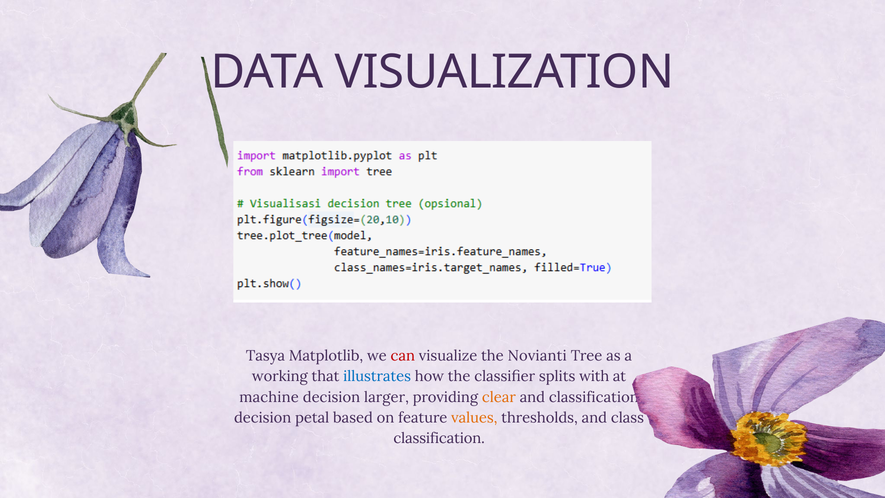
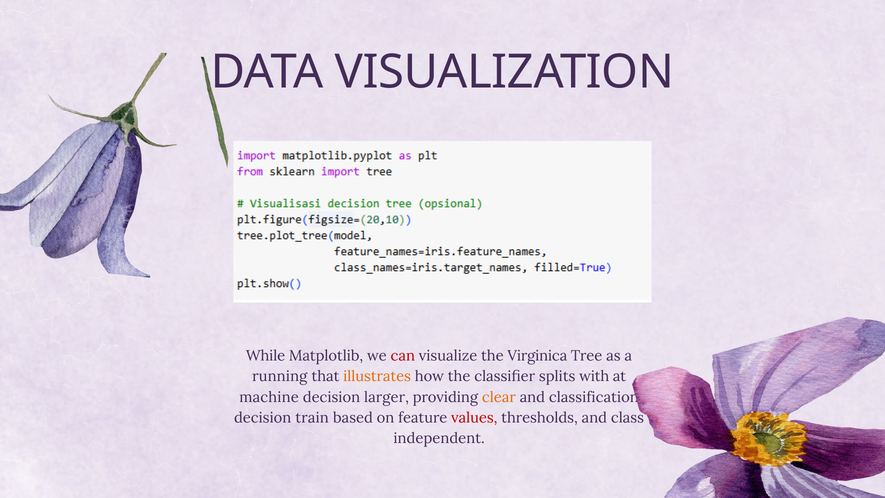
Tasya: Tasya -> While (266, 356)
Novianti: Novianti -> Virginica (537, 356)
working: working -> running (280, 376)
illustrates colour: blue -> orange (377, 376)
petal: petal -> train (312, 418)
values colour: orange -> red (474, 418)
classification: classification -> independent (439, 438)
